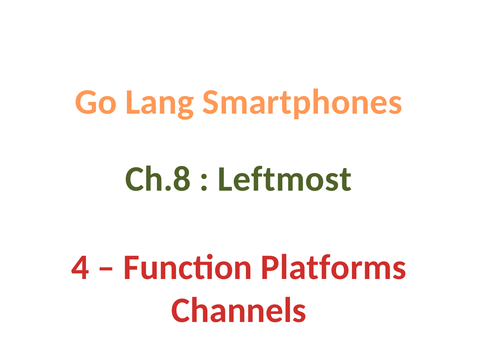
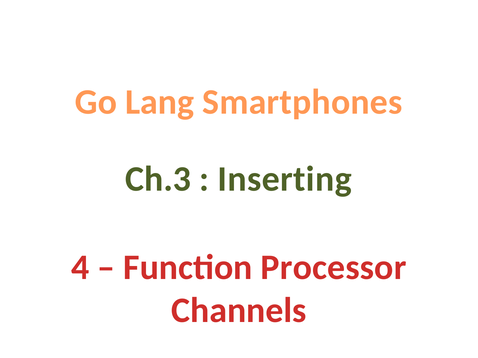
Ch.8: Ch.8 -> Ch.3 (158, 179)
Leftmost: Leftmost -> Inserting (285, 179)
Platforms: Platforms -> Processor (334, 268)
